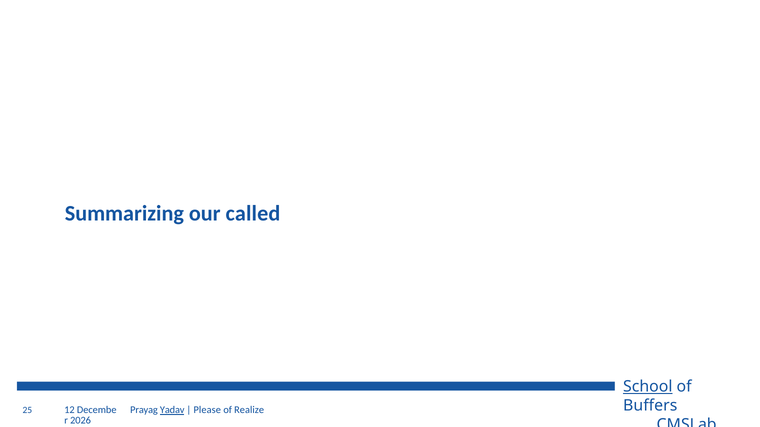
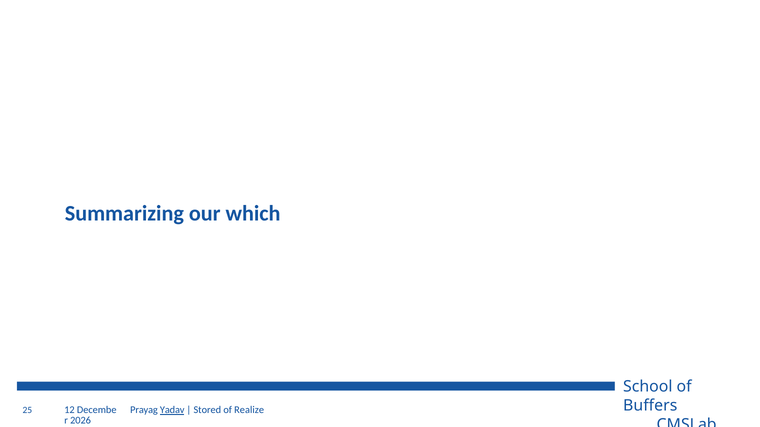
called: called -> which (253, 214)
School underline: present -> none (648, 387)
Please: Please -> Stored (207, 411)
